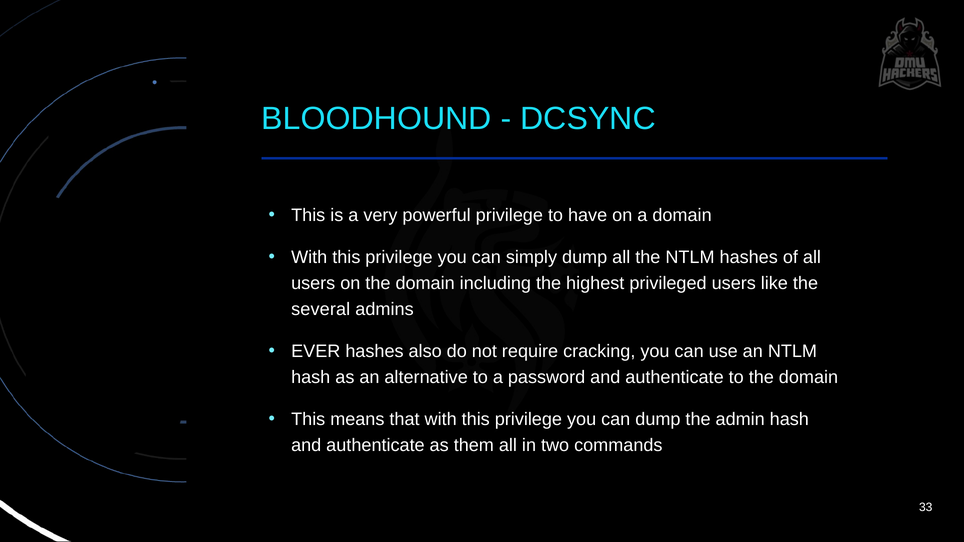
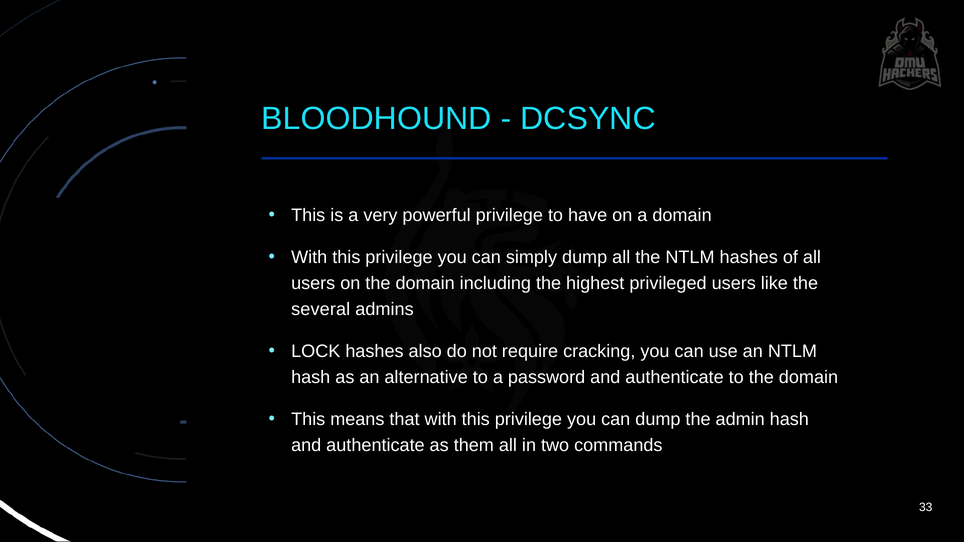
EVER: EVER -> LOCK (316, 352)
